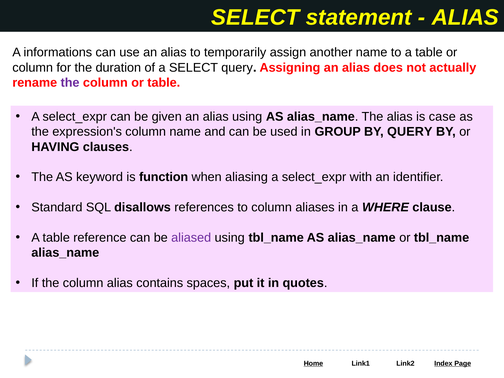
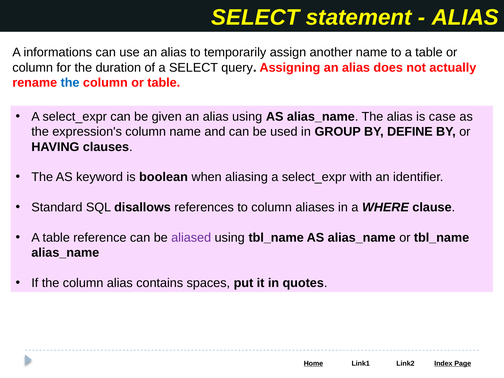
the colour: purple -> blue (70, 83)
BY QUERY: QUERY -> DEFINE (410, 132)
function: function -> boolean (164, 177)
